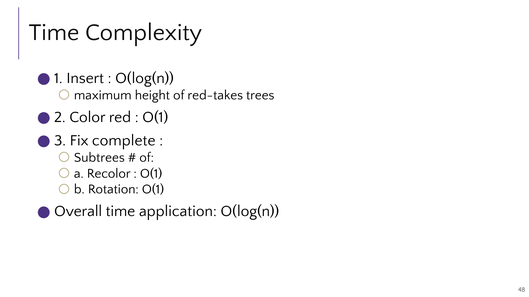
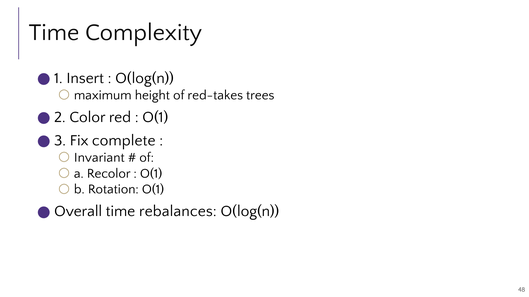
Subtrees: Subtrees -> Invariant (99, 158)
application: application -> rebalances (178, 212)
